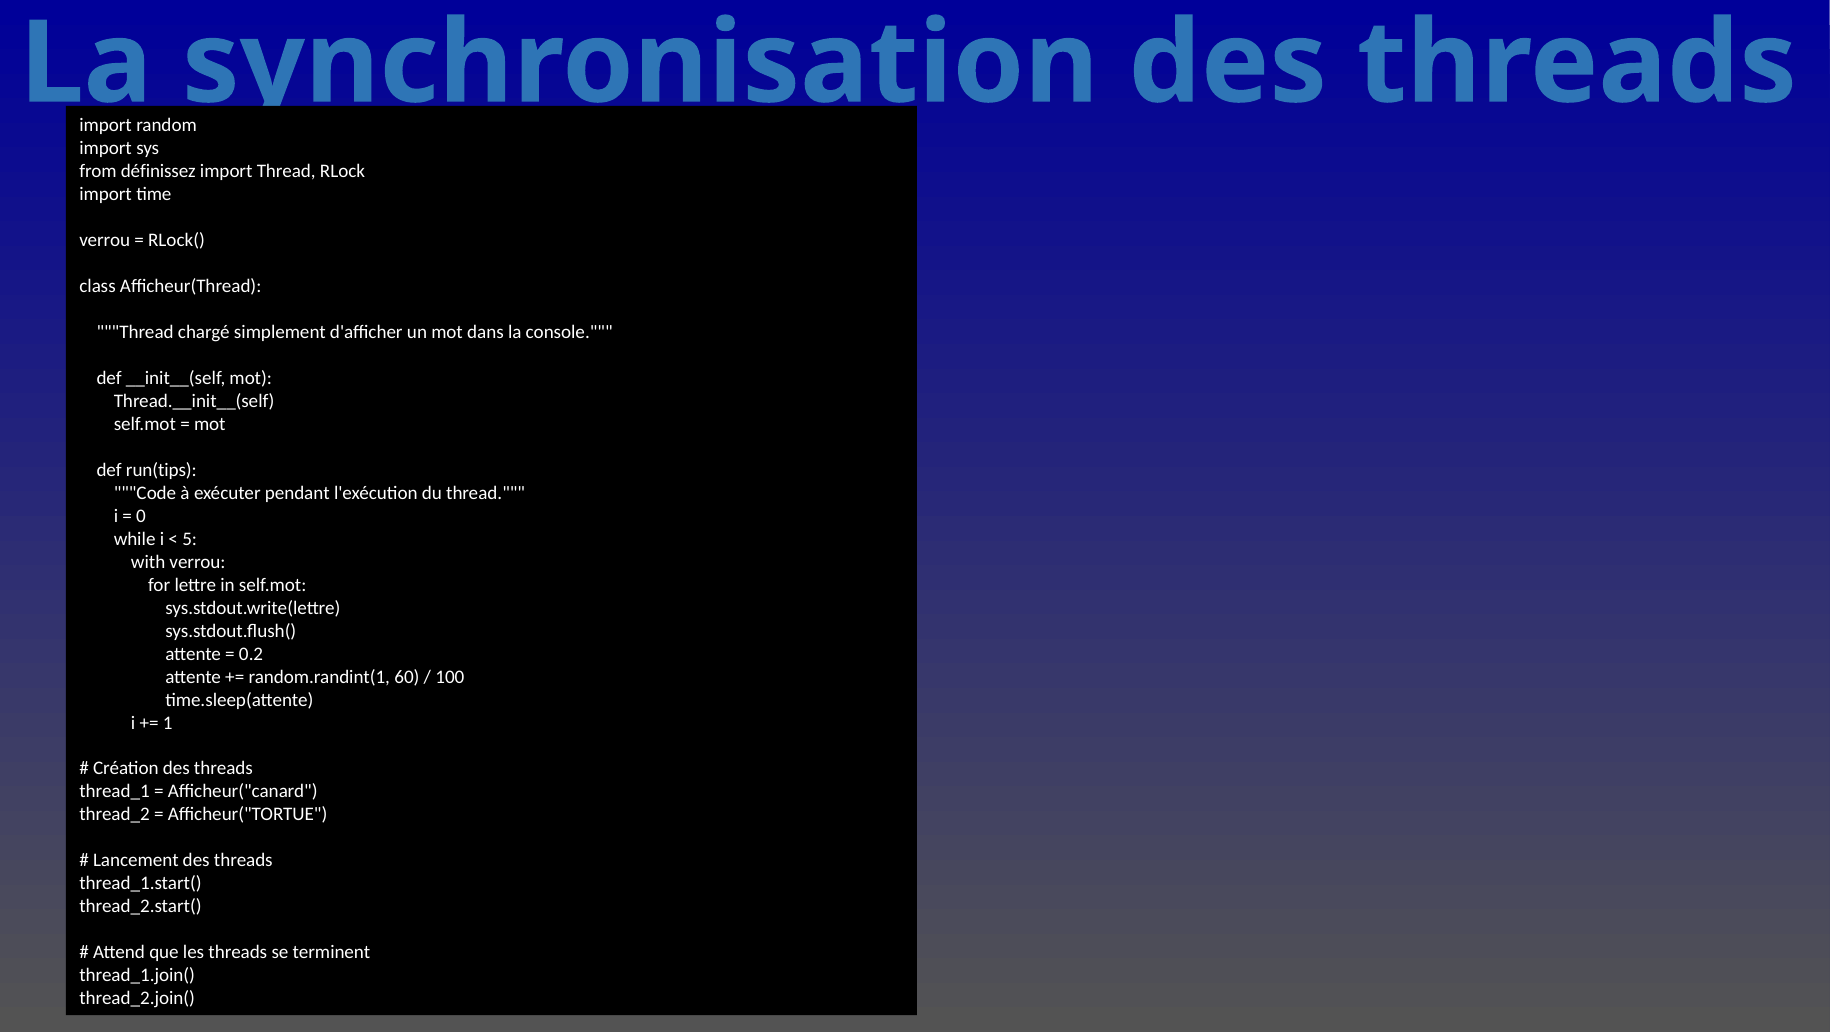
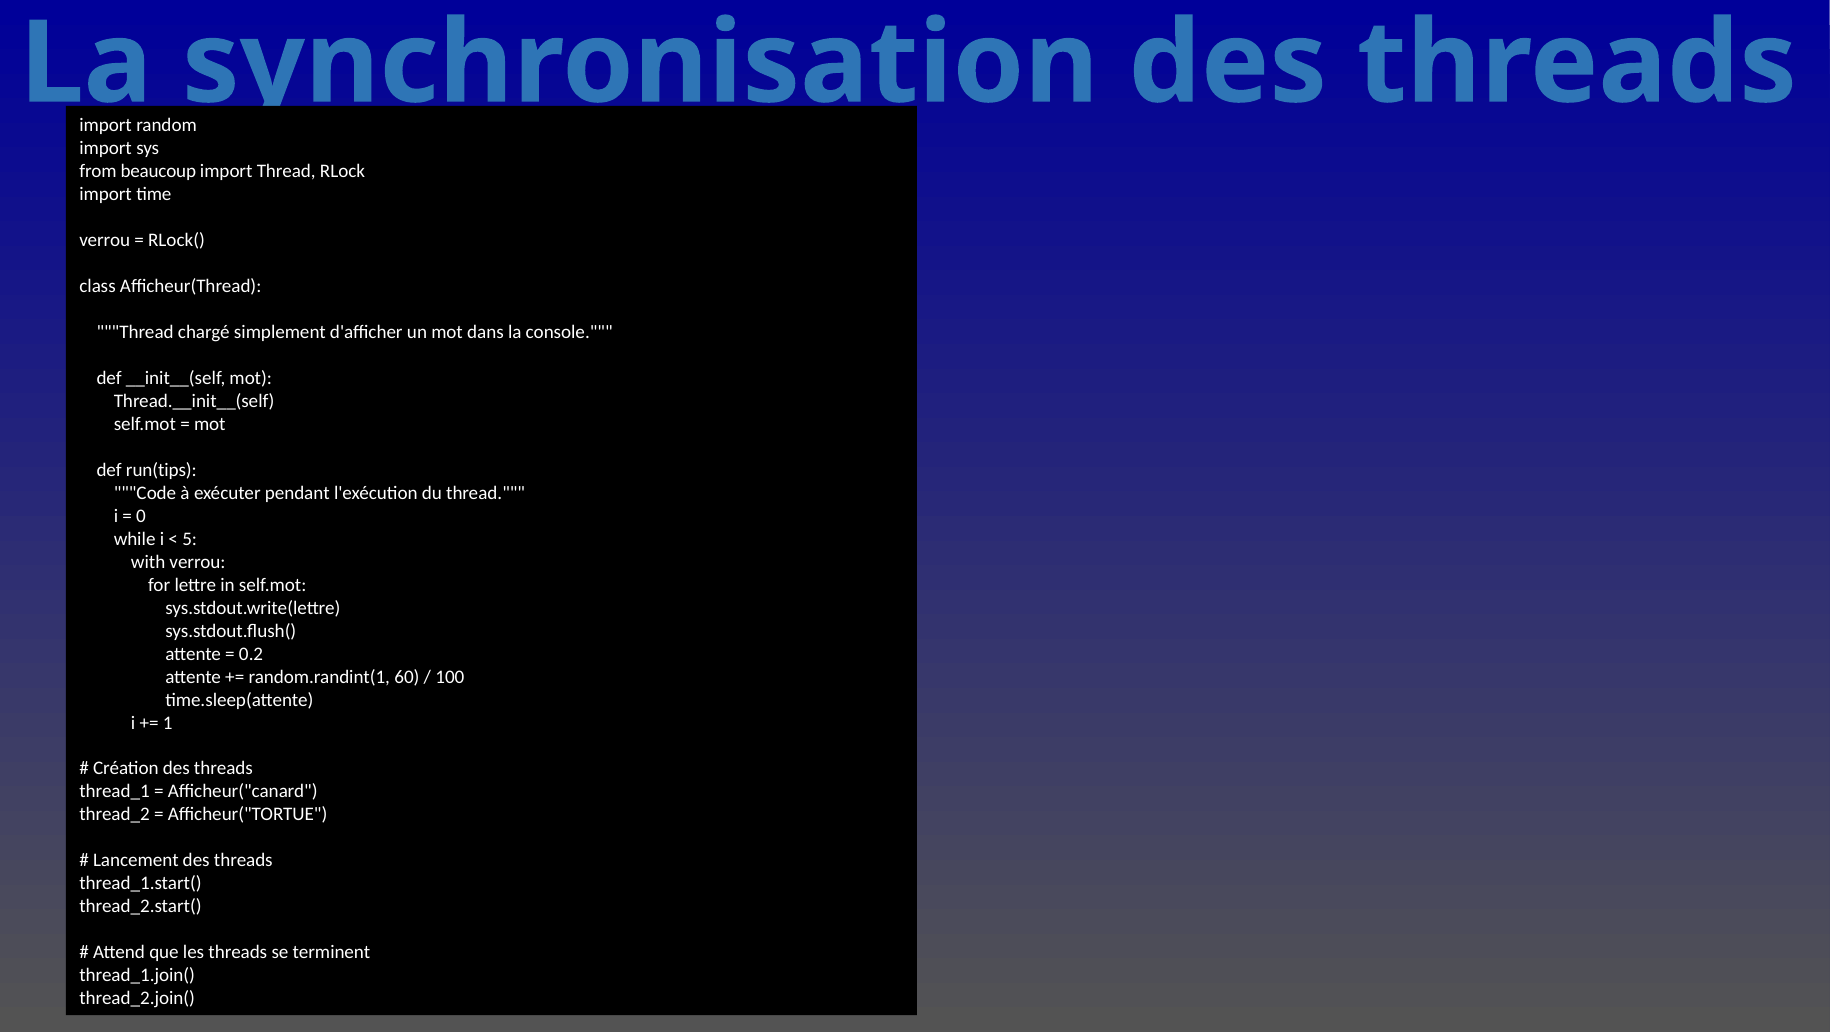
définissez: définissez -> beaucoup (158, 171)
